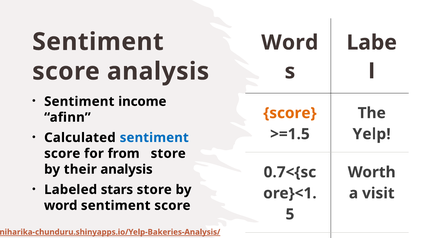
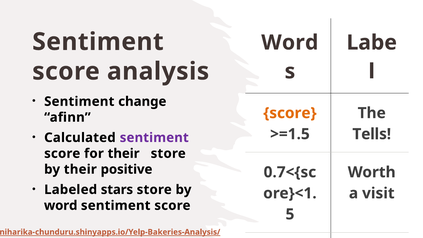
income: income -> change (142, 101)
Yelp: Yelp -> Tells (372, 134)
sentiment colour: blue -> purple (154, 138)
for from: from -> their (124, 153)
their analysis: analysis -> positive (127, 169)
